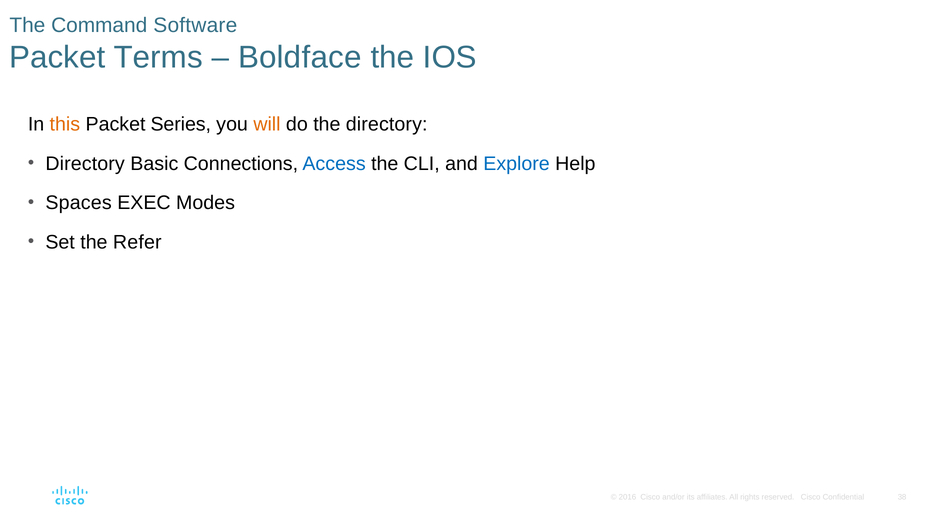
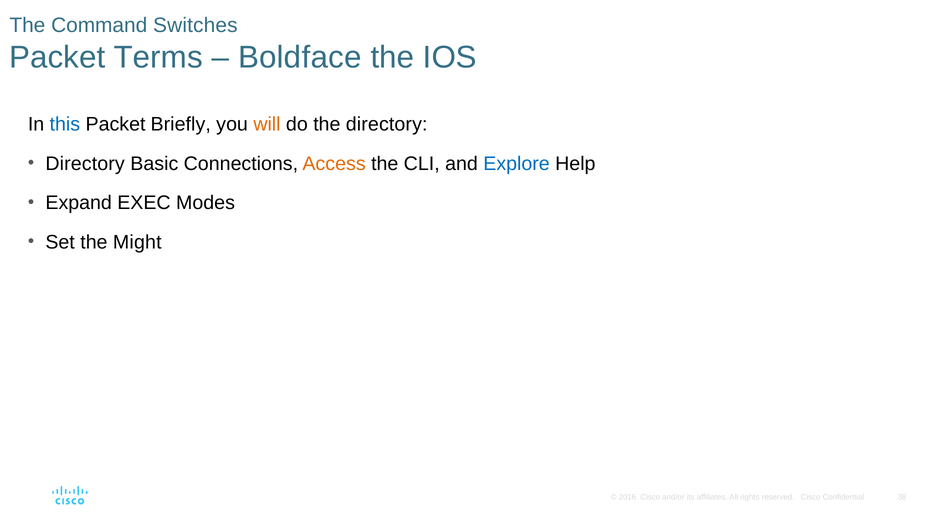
Software: Software -> Switches (195, 25)
this colour: orange -> blue (65, 124)
Series: Series -> Briefly (181, 124)
Access colour: blue -> orange (334, 164)
Spaces: Spaces -> Expand (79, 203)
Refer: Refer -> Might (137, 242)
